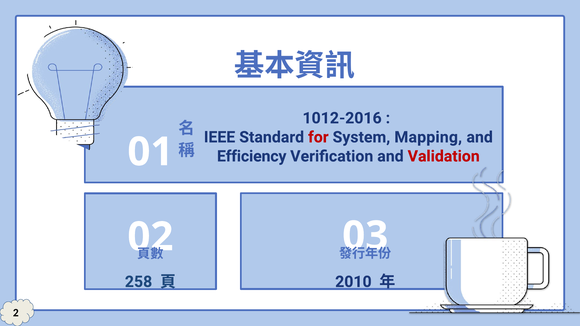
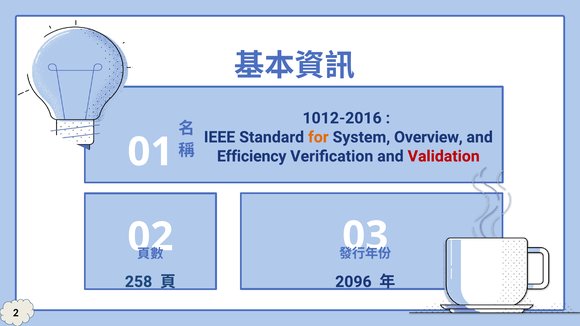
for colour: red -> orange (318, 137)
Mapping: Mapping -> Overview (428, 137)
2010: 2010 -> 2096 (353, 282)
